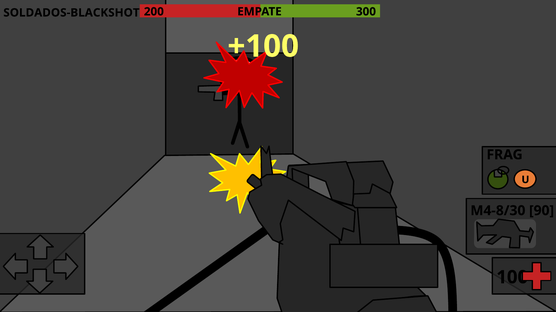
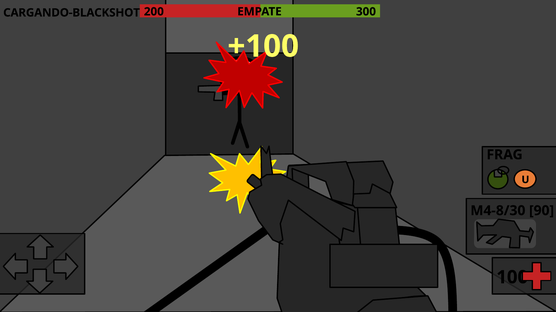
SOLDADOS-BLACKSHOT: SOLDADOS-BLACKSHOT -> CARGANDO-BLACKSHOT (72, 13)
